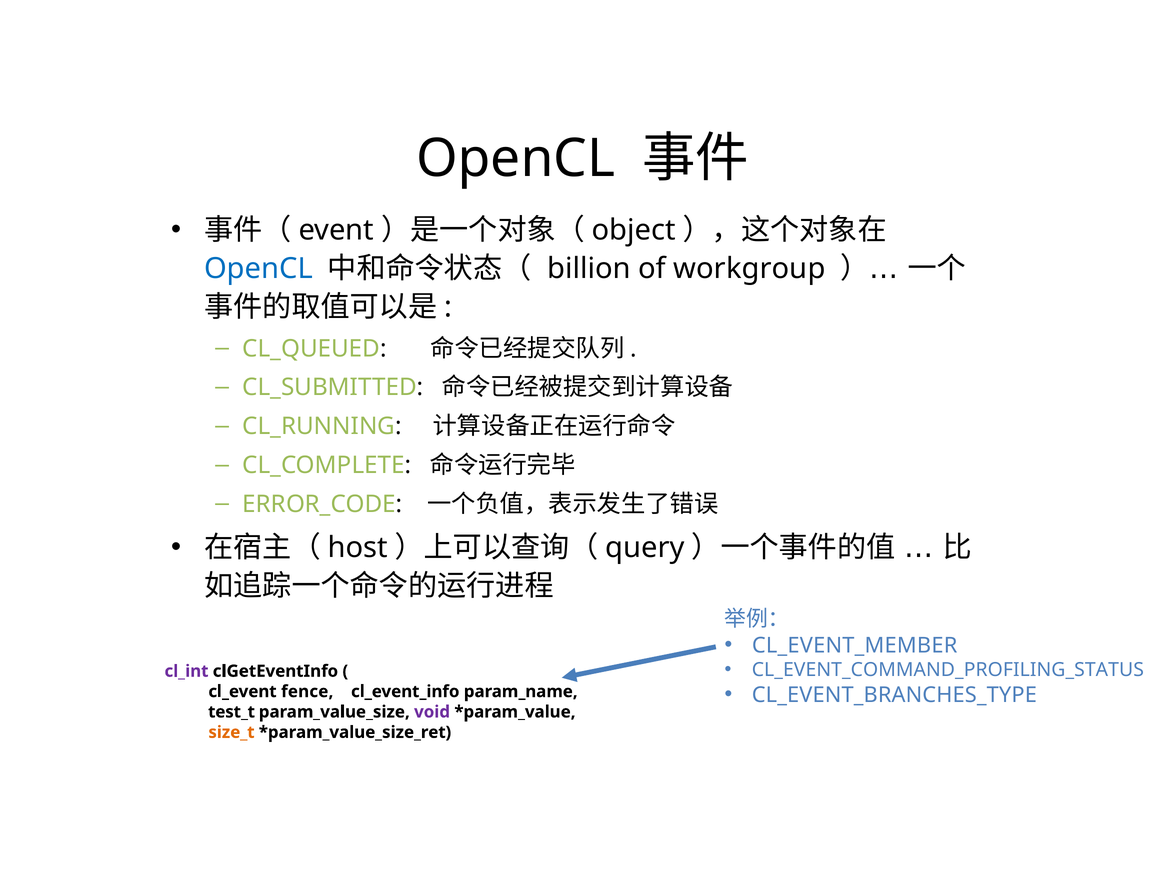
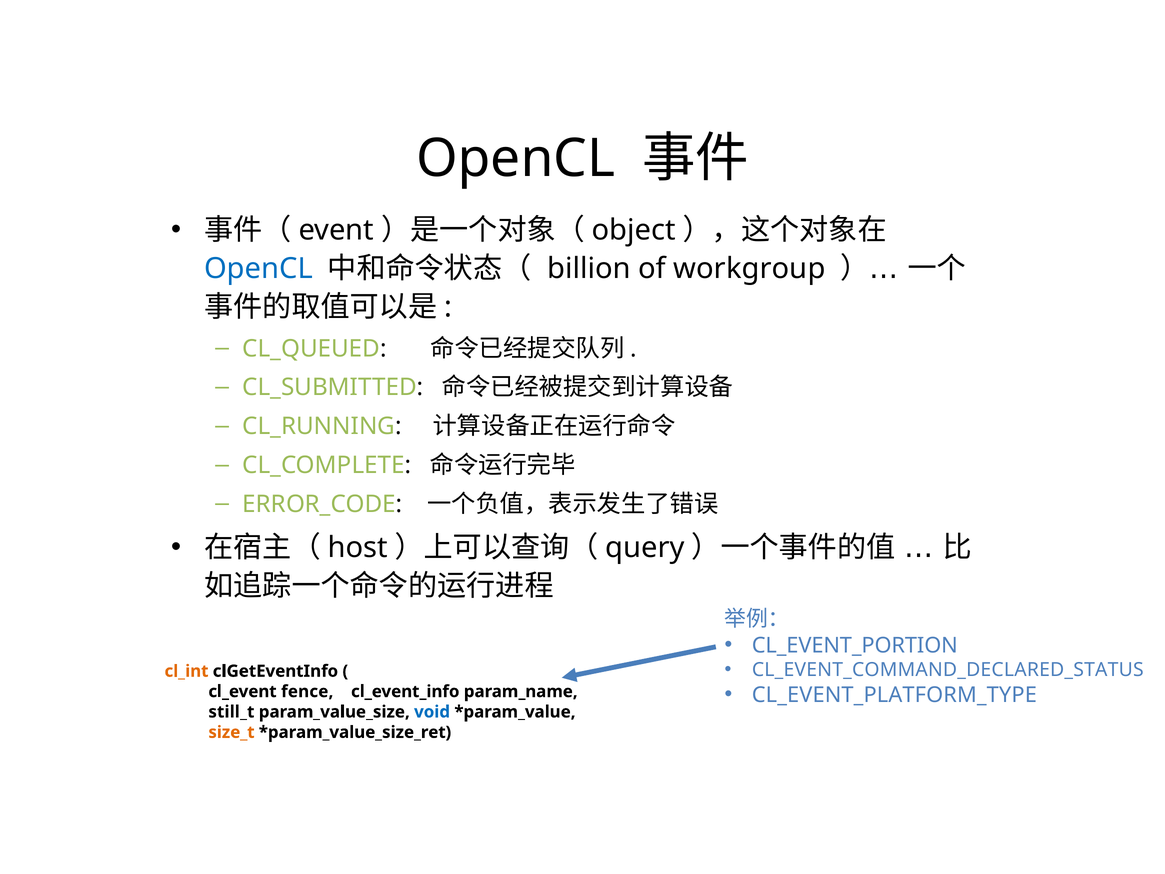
CL_EVENT_MEMBER: CL_EVENT_MEMBER -> CL_EVENT_PORTION (855, 645)
CL_EVENT_COMMAND_PROFILING_STATUS: CL_EVENT_COMMAND_PROFILING_STATUS -> CL_EVENT_COMMAND_DECLARED_STATUS (948, 670)
cl_int colour: purple -> orange (186, 671)
CL_EVENT_BRANCHES_TYPE: CL_EVENT_BRANCHES_TYPE -> CL_EVENT_PLATFORM_TYPE (894, 695)
test_t: test_t -> still_t (231, 712)
void colour: purple -> blue (432, 712)
